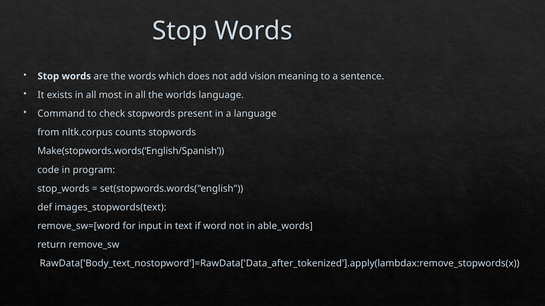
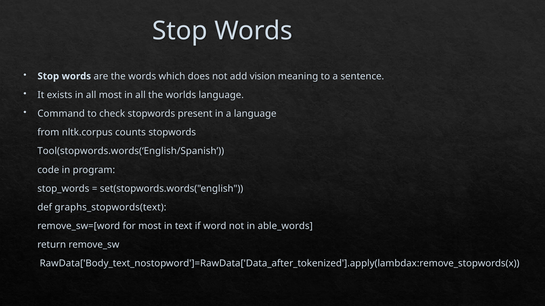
Make(stopwords.words(‘English/Spanish: Make(stopwords.words(‘English/Spanish -> Tool(stopwords.words(‘English/Spanish (131, 151)
images_stopwords(text: images_stopwords(text -> graphs_stopwords(text (110, 208)
for input: input -> most (150, 226)
